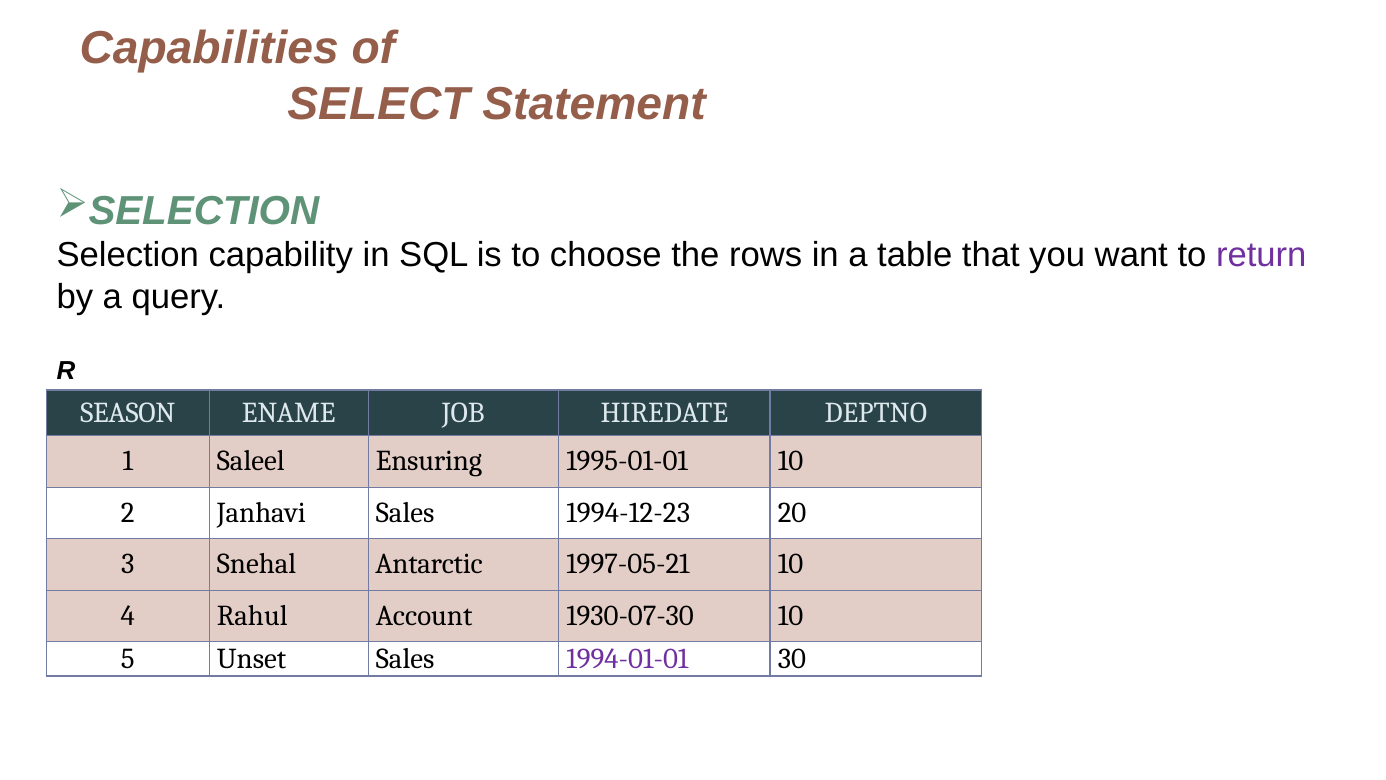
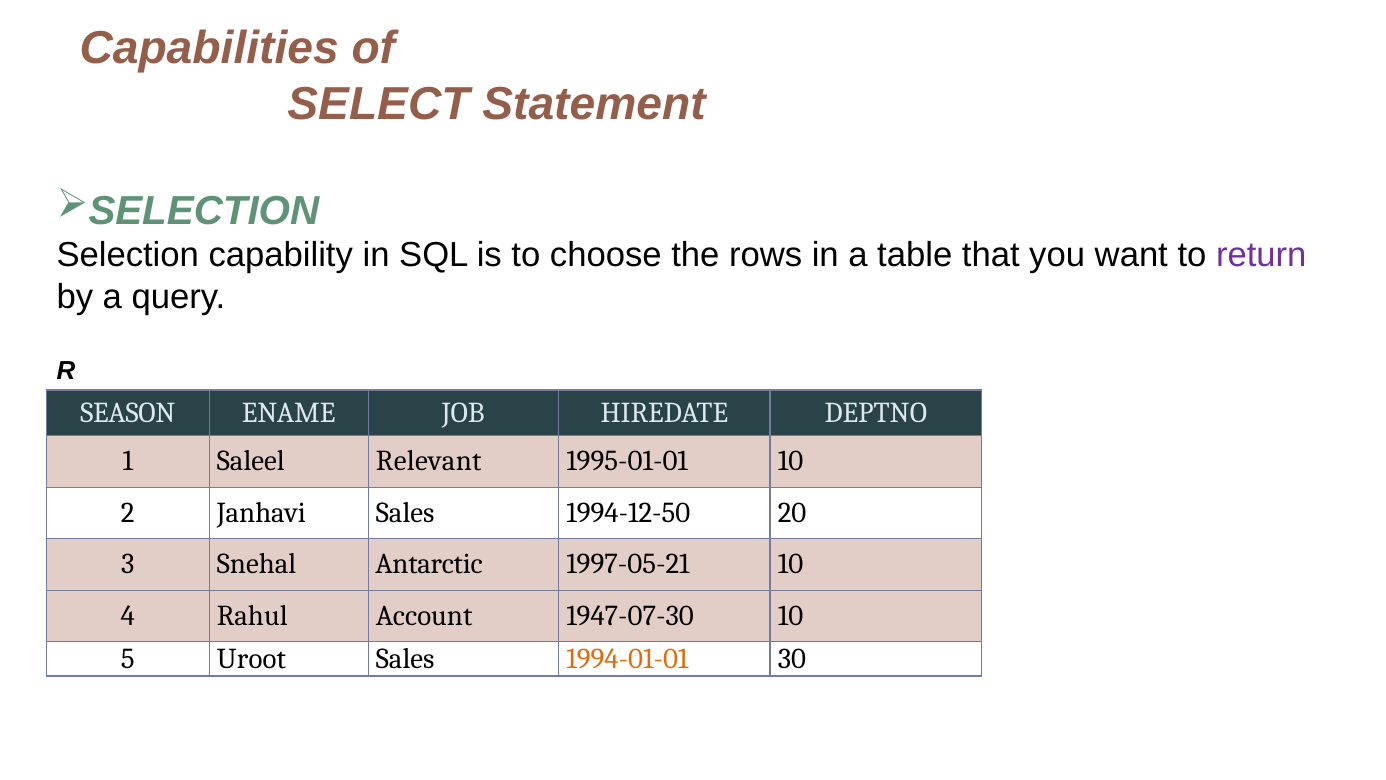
Ensuring: Ensuring -> Relevant (429, 461)
1994-12-23: 1994-12-23 -> 1994-12-50 (628, 513)
1930-07-30: 1930-07-30 -> 1947-07-30 (630, 616)
Unset: Unset -> Uroot (251, 658)
1994-01-01 colour: purple -> orange (627, 658)
